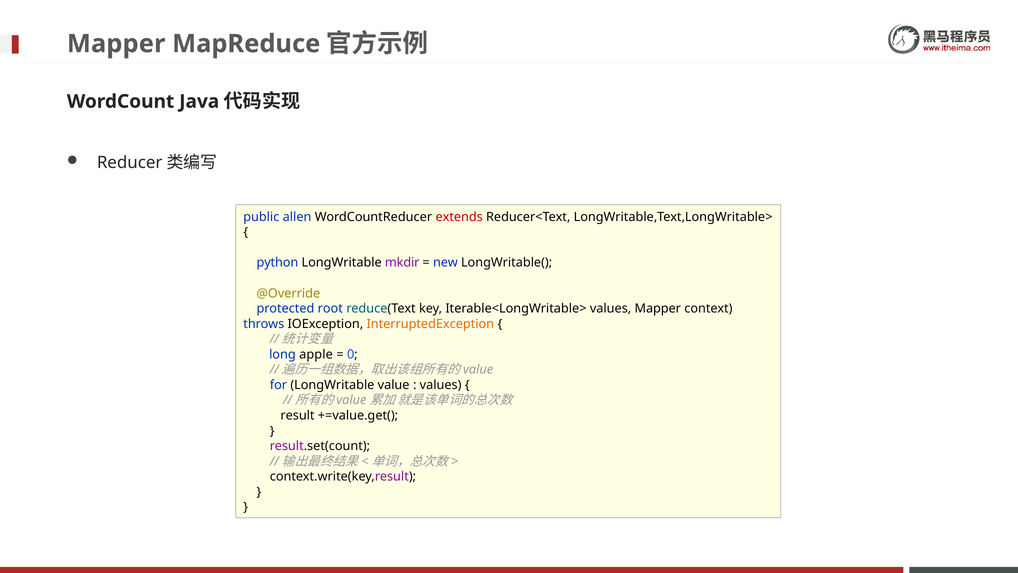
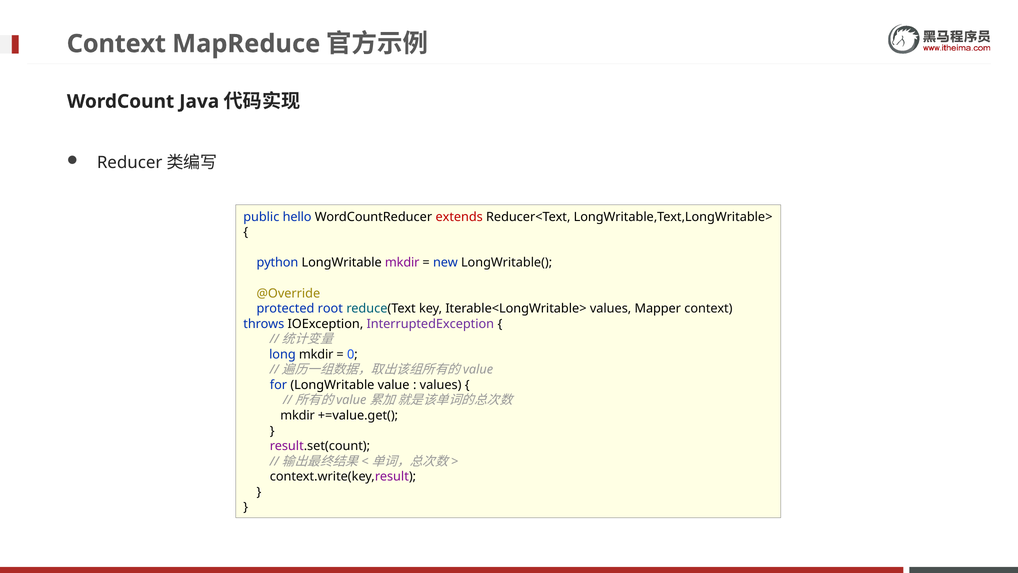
Mapper: Mapper -> Context (116, 44)
allen: allen -> hello (297, 217)
InterruptedException colour: orange -> purple (430, 324)
long apple: apple -> mkdir (316, 354)
result: result -> mkdir (298, 415)
